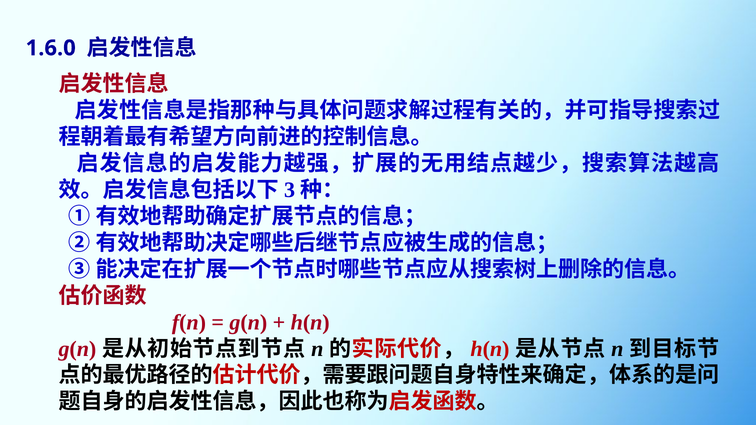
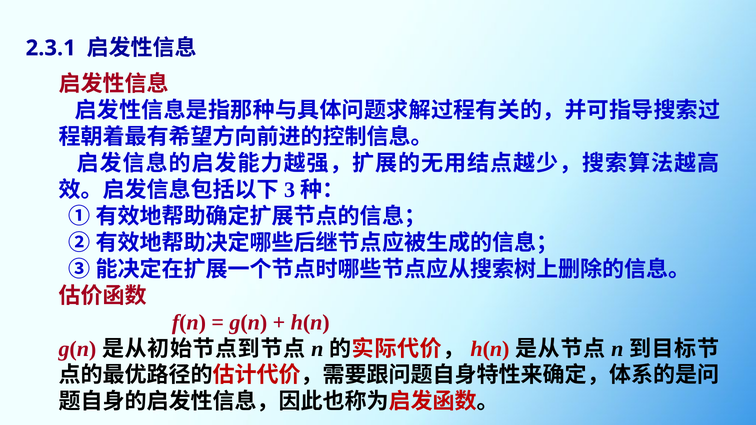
1.6.0: 1.6.0 -> 2.3.1 (51, 48)
